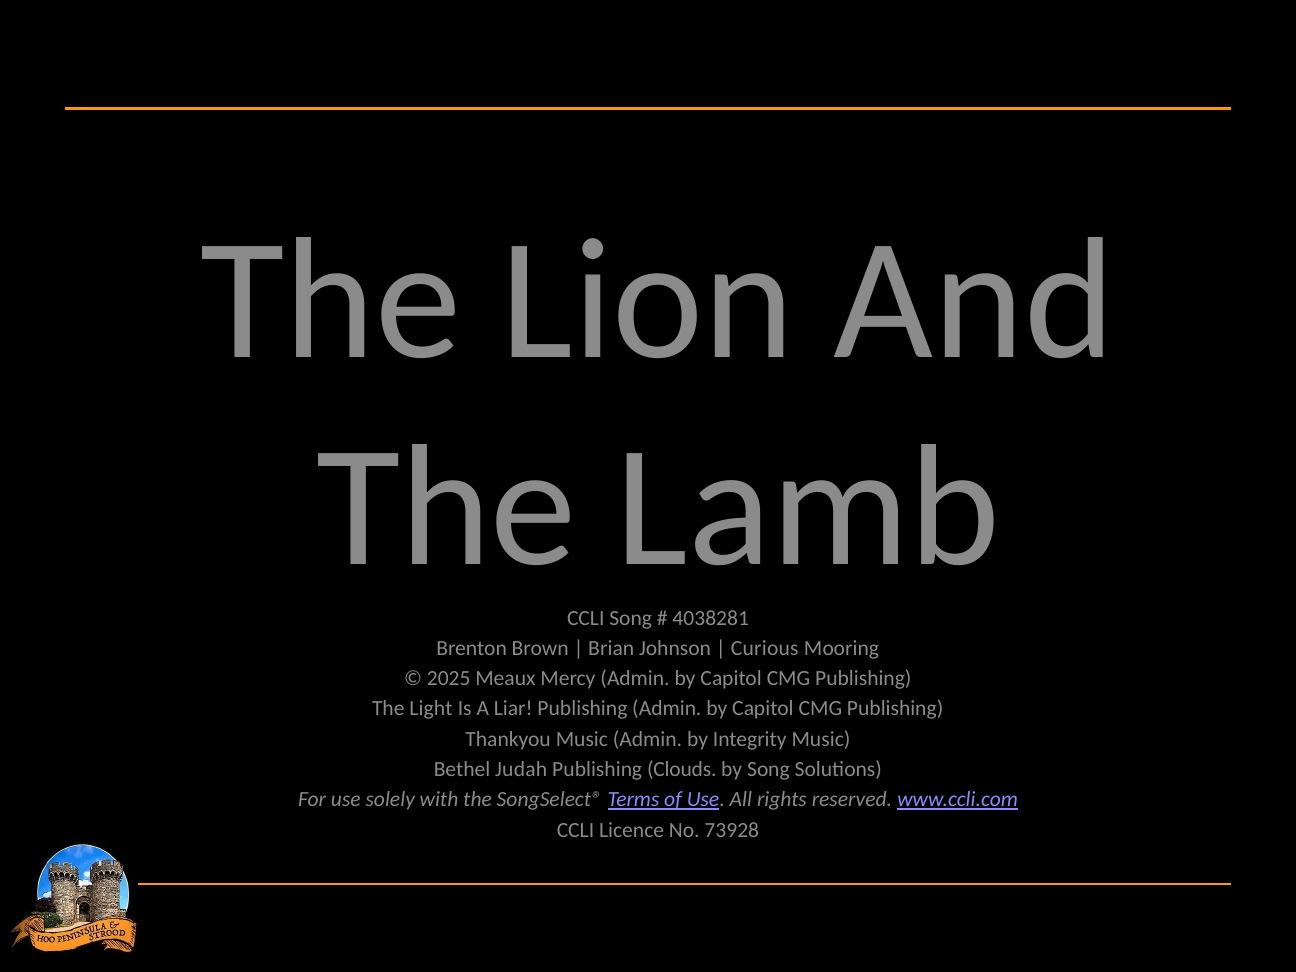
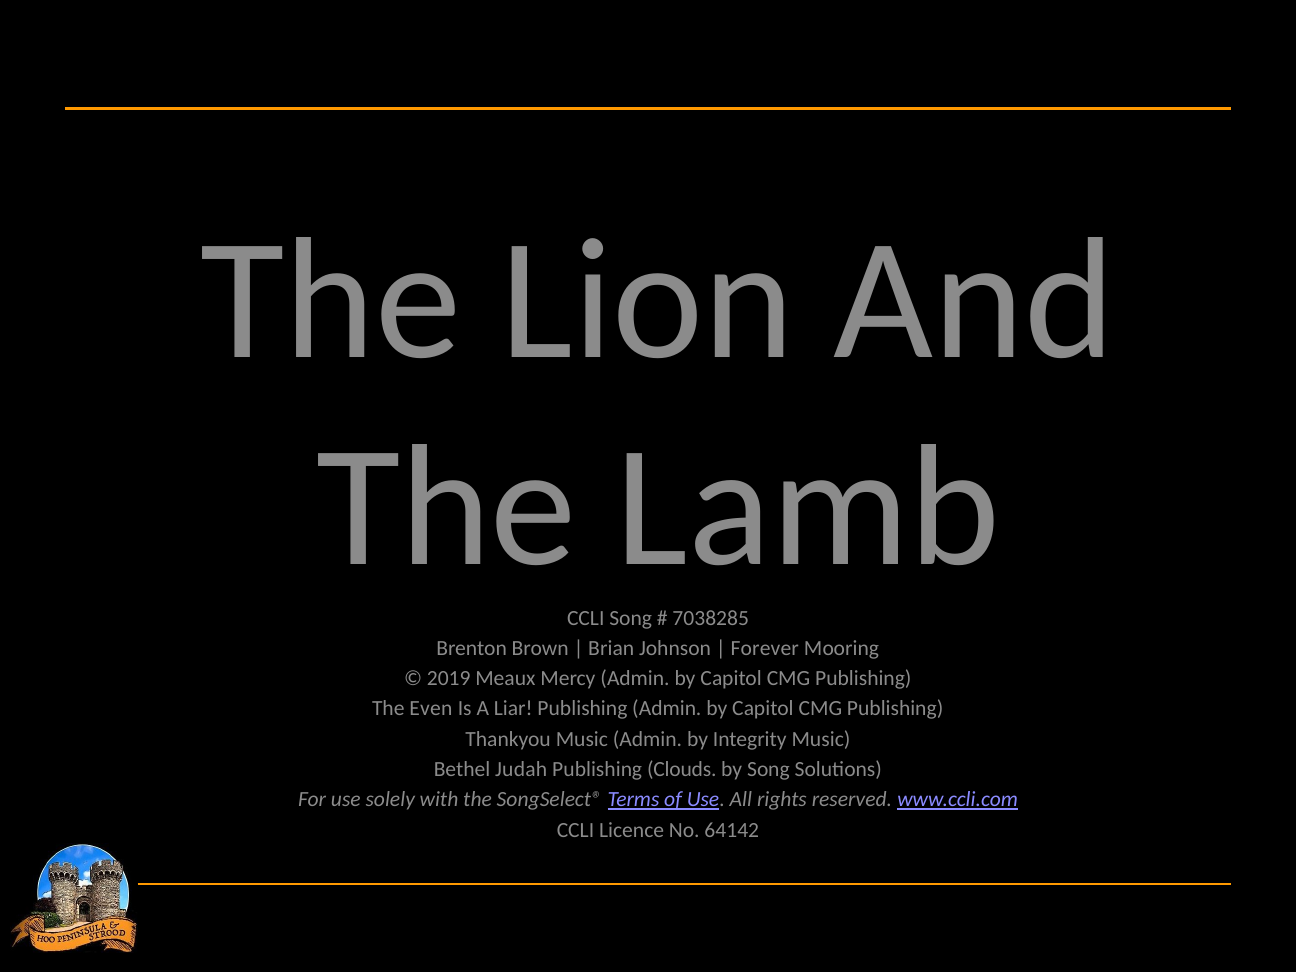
4038281: 4038281 -> 7038285 (711, 618)
Curious: Curious -> Forever (765, 648)
2025: 2025 -> 2019 (449, 678)
Light: Light -> Even (431, 709)
73928: 73928 -> 64142 (732, 830)
